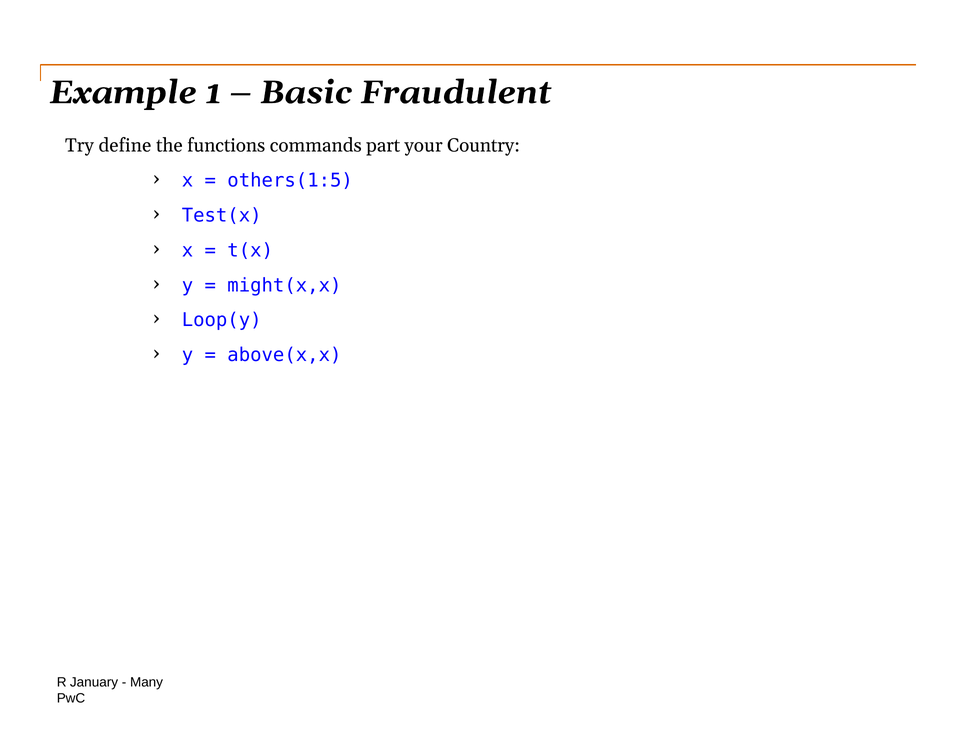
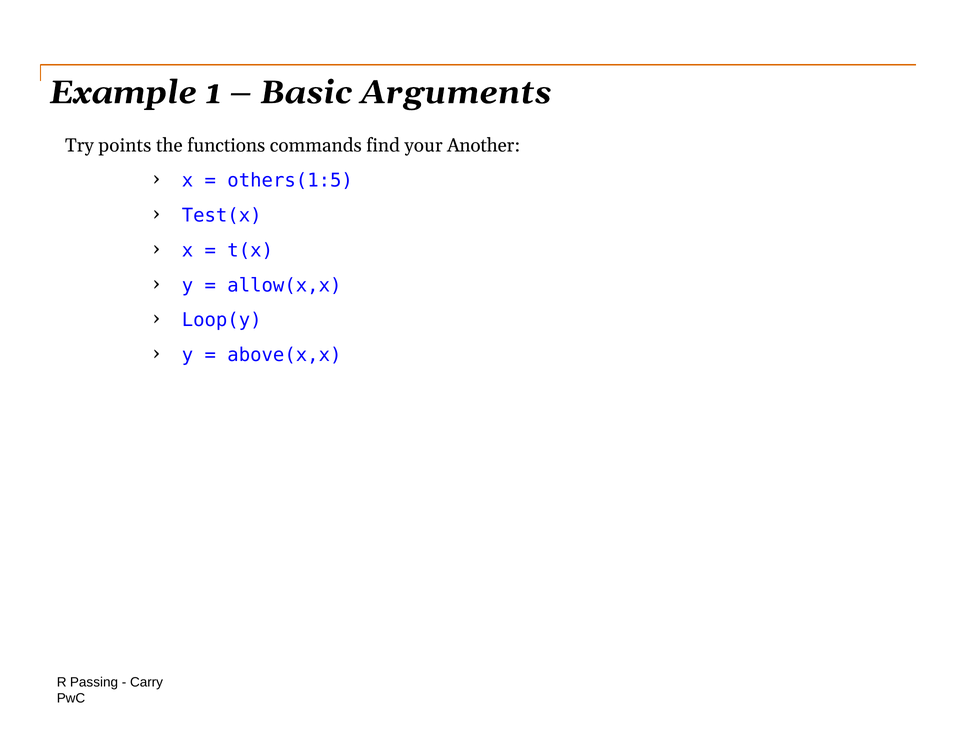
Fraudulent: Fraudulent -> Arguments (456, 92)
define: define -> points (125, 146)
part: part -> find (383, 146)
Country: Country -> Another (484, 146)
might(x,x: might(x,x -> allow(x,x (284, 285)
January: January -> Passing (94, 682)
Many: Many -> Carry (147, 682)
